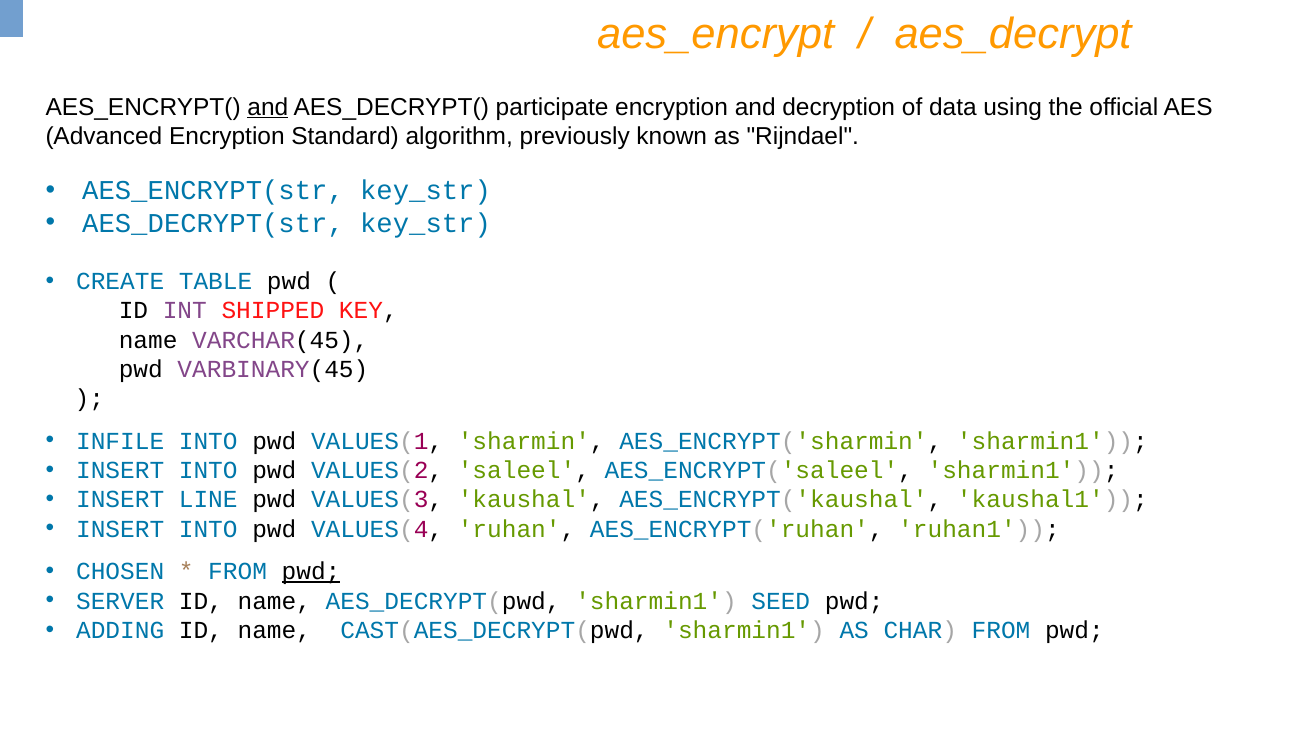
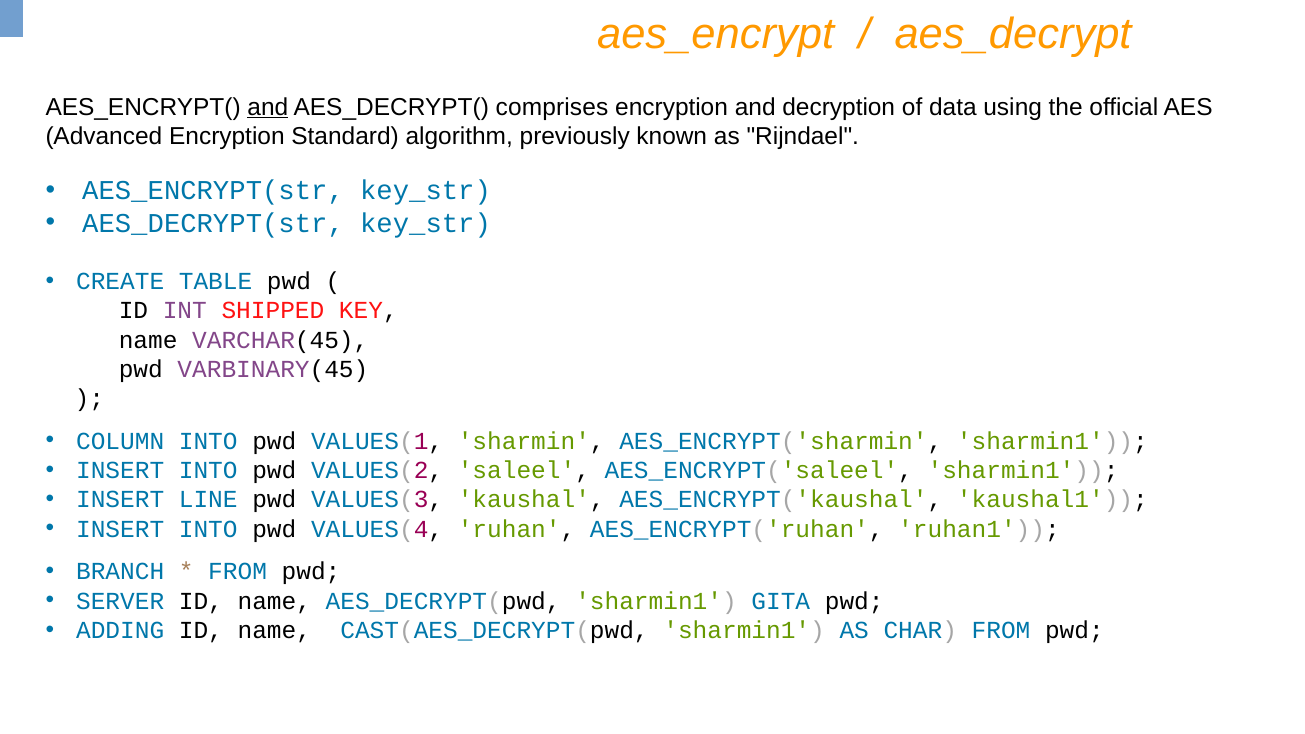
participate: participate -> comprises (552, 107)
INFILE: INFILE -> COLUMN (120, 441)
CHOSEN: CHOSEN -> BRANCH (120, 572)
pwd underline: present -> none (311, 572)
SEED: SEED -> GITA (781, 601)
